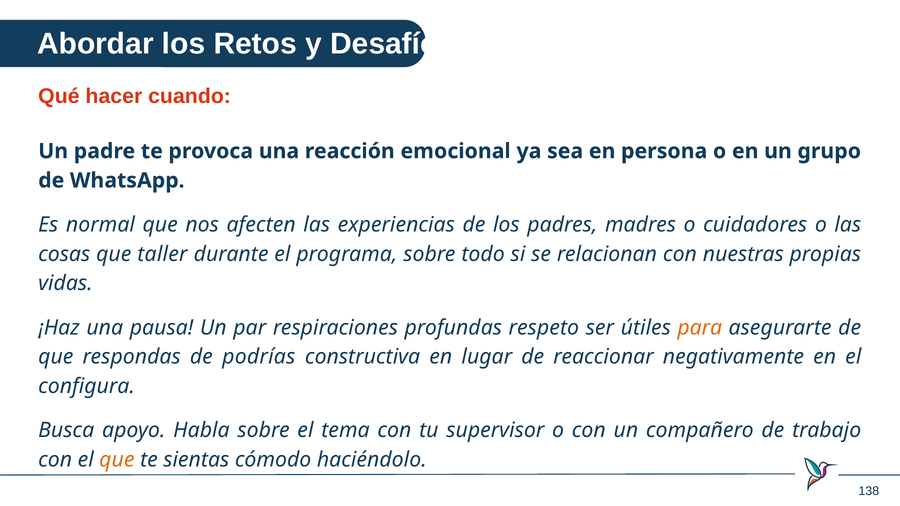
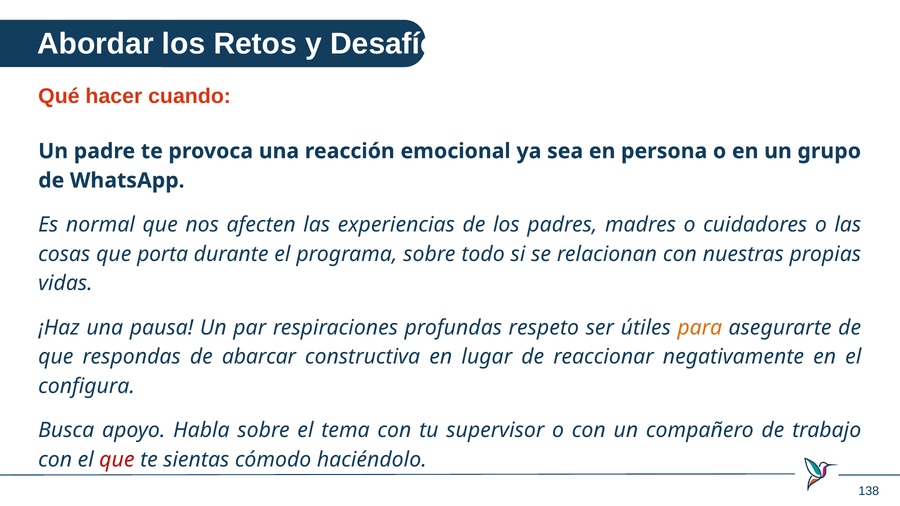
taller: taller -> porta (163, 254)
podrías: podrías -> abarcar (259, 357)
que colour: orange -> red (117, 460)
